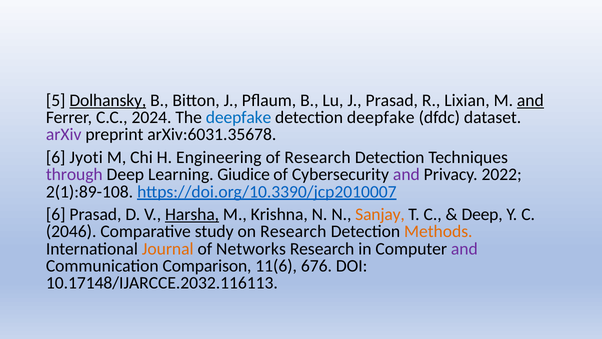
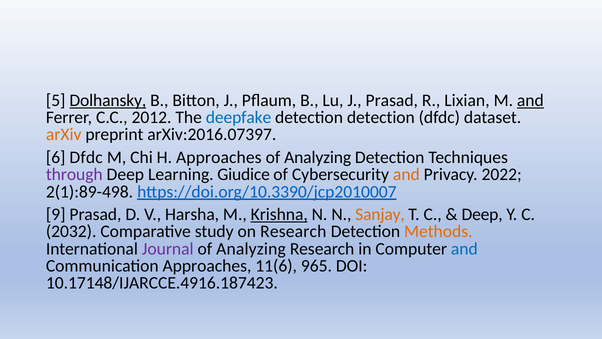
2024: 2024 -> 2012 (152, 117)
detection deepfake: deepfake -> detection (381, 117)
arXiv colour: purple -> orange (64, 134)
arXiv:6031.35678: arXiv:6031.35678 -> arXiv:2016.07397 (212, 134)
6 Jyoti: Jyoti -> Dfdc (86, 157)
H Engineering: Engineering -> Approaches (219, 157)
Research: Research -> Analyzing (318, 157)
and colour: purple -> orange (406, 174)
2(1):89-108: 2(1):89-108 -> 2(1):89-498 (90, 192)
6: 6 -> 9 (56, 214)
Harsha underline: present -> none (192, 214)
Krishna underline: none -> present (279, 214)
2046: 2046 -> 2032 (71, 231)
Journal colour: orange -> purple (168, 248)
Networks: Networks -> Analyzing (251, 248)
and colour: purple -> blue (464, 248)
Communication Comparison: Comparison -> Approaches (207, 266)
676: 676 -> 965 (316, 266)
10.17148/IJARCCE.2032.116113: 10.17148/IJARCCE.2032.116113 -> 10.17148/IJARCCE.4916.187423 (162, 283)
